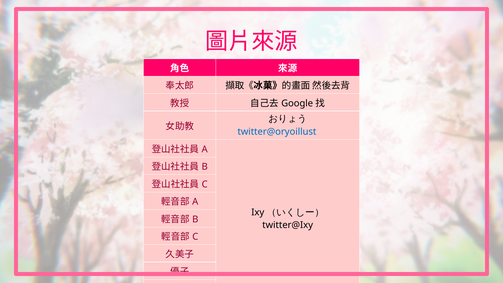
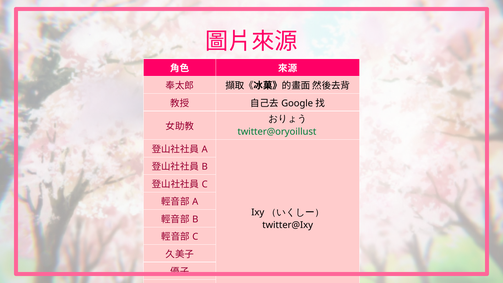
twitter@oryoillust colour: blue -> green (277, 132)
